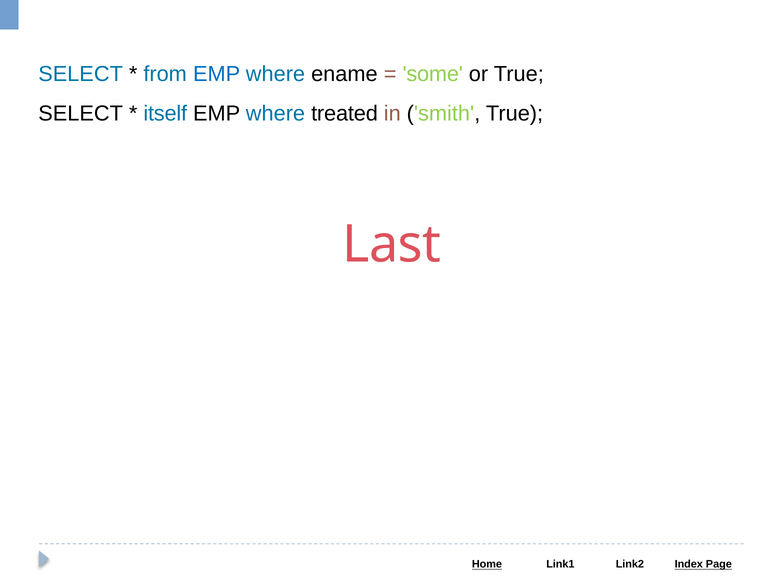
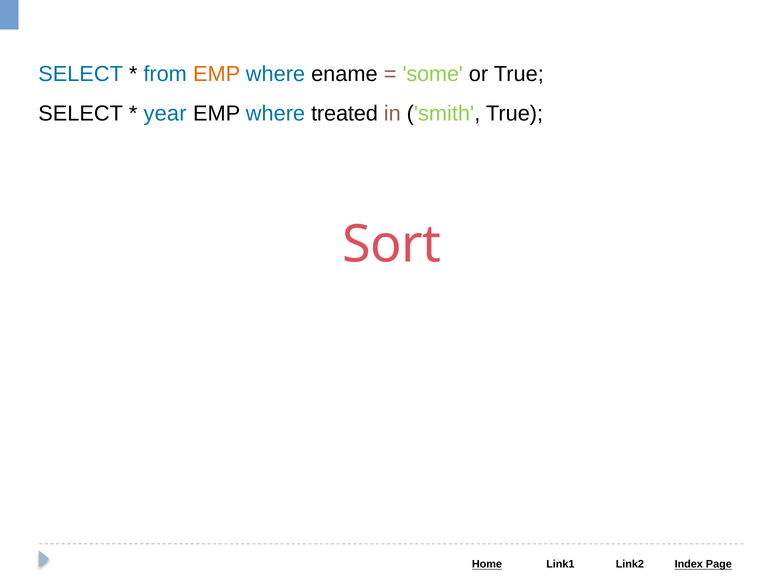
EMP colour: blue -> orange (217, 74)
itself: itself -> year (165, 113)
Last: Last -> Sort (392, 245)
